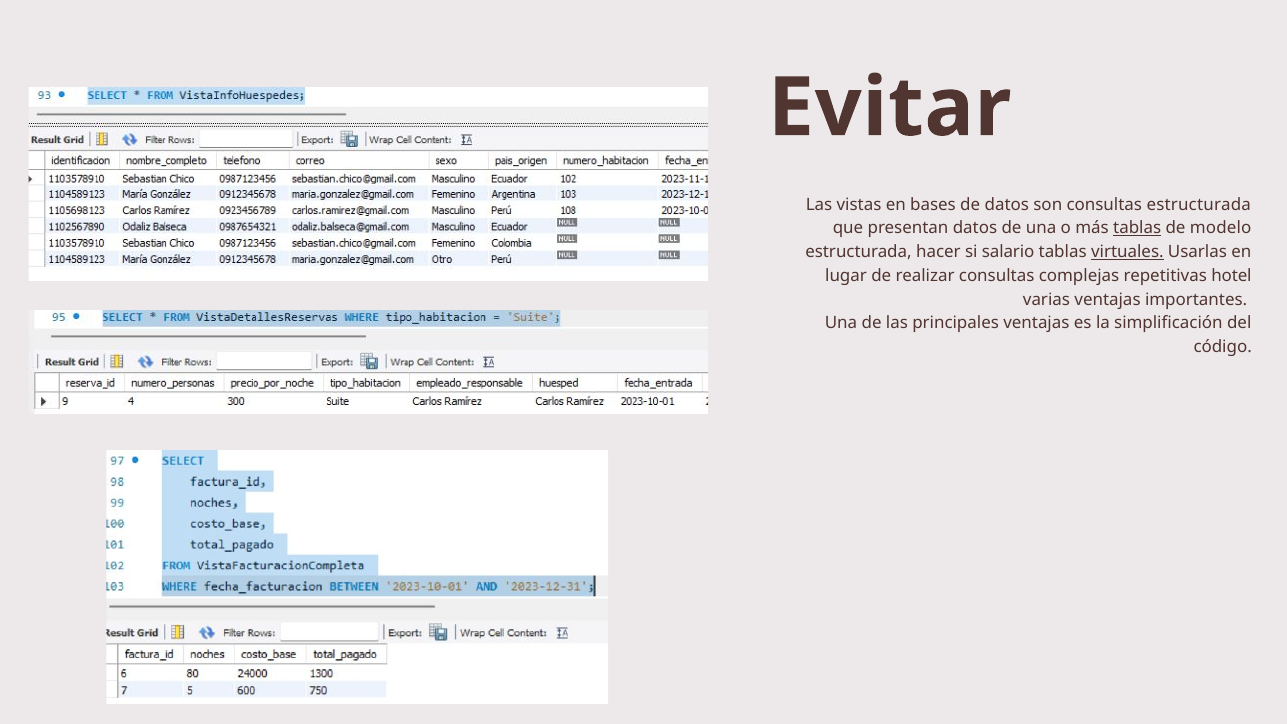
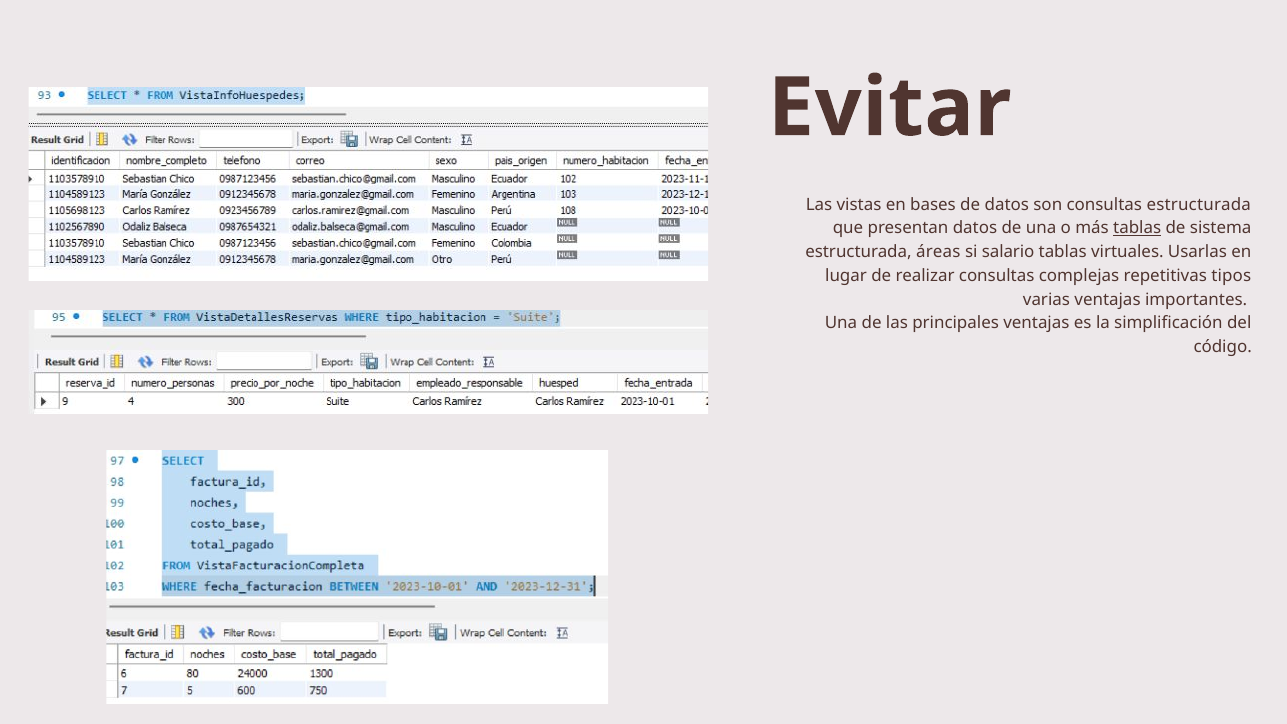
modelo: modelo -> sistema (1221, 228)
hacer: hacer -> áreas (938, 252)
virtuales underline: present -> none (1127, 252)
hotel: hotel -> tipos (1231, 276)
